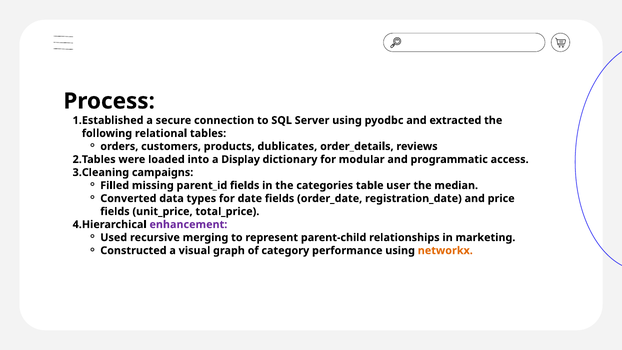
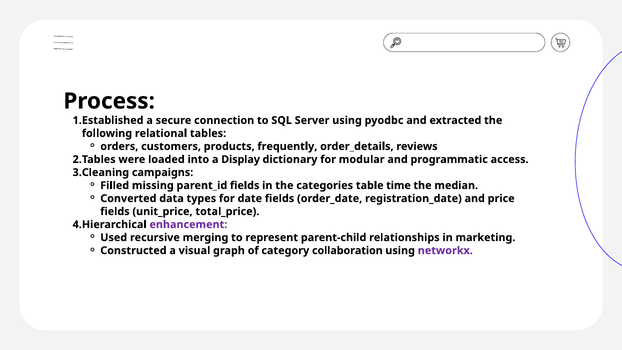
dublicates: dublicates -> frequently (287, 146)
user: user -> time (399, 185)
performance: performance -> collaboration (347, 250)
networkx colour: orange -> purple (445, 250)
